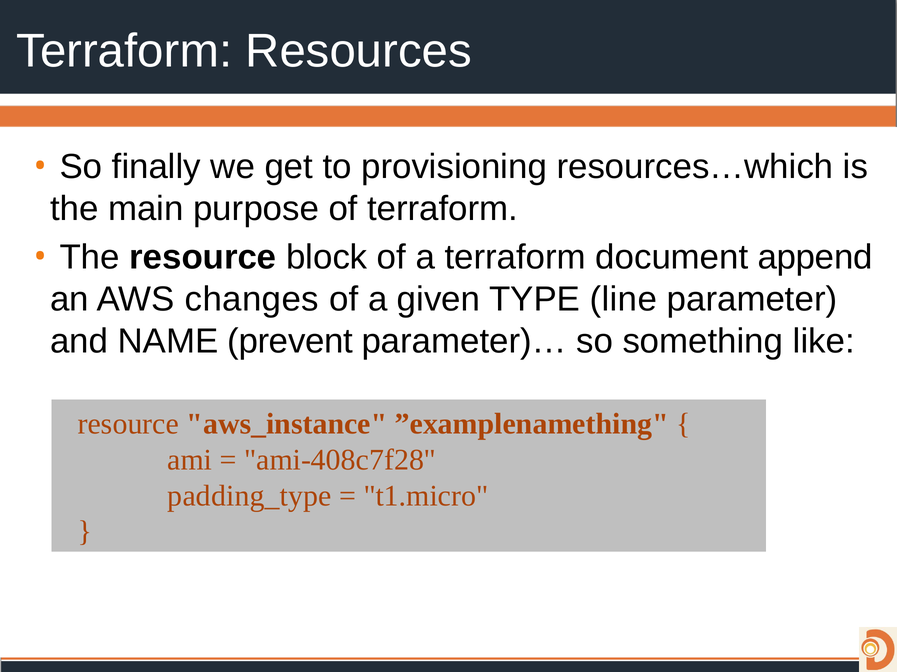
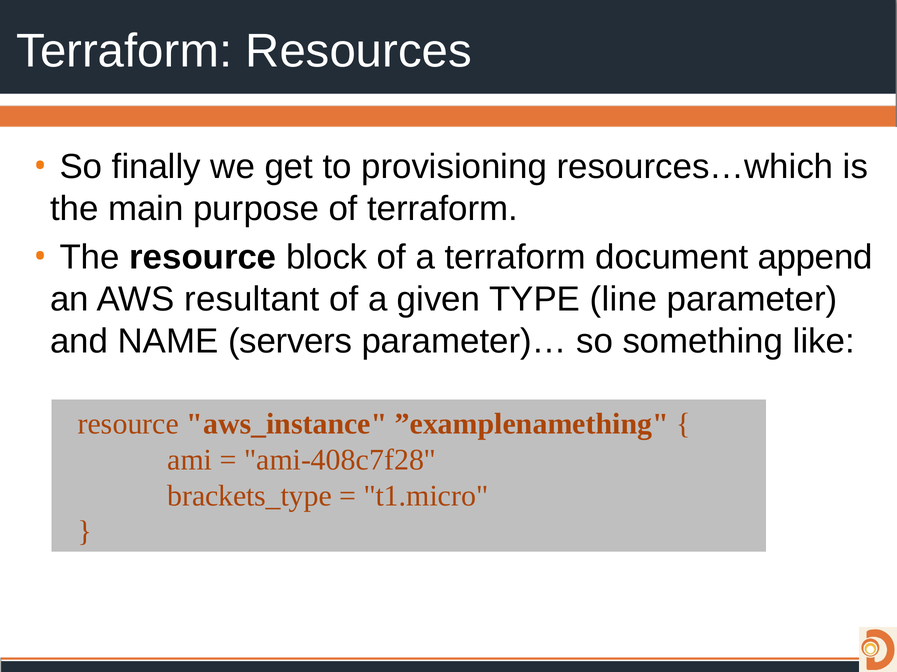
changes: changes -> resultant (252, 300)
prevent: prevent -> servers (290, 341)
padding_type: padding_type -> brackets_type (250, 496)
